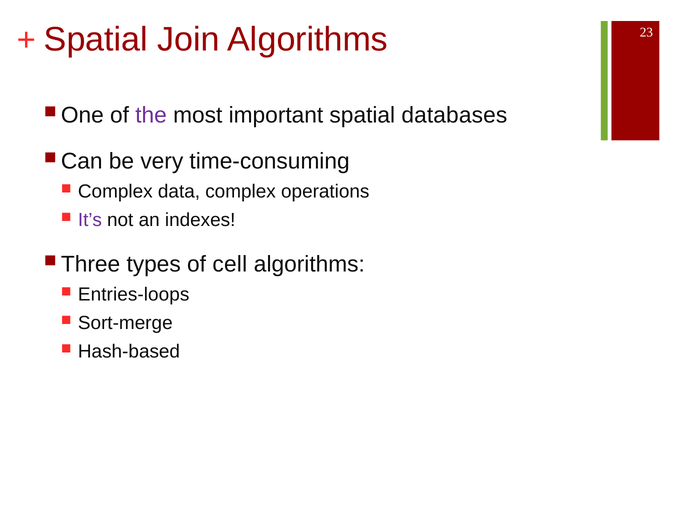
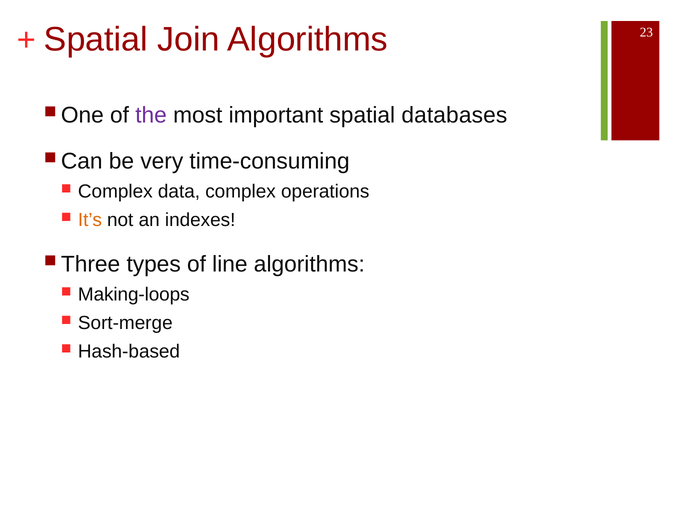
It’s colour: purple -> orange (90, 220)
cell: cell -> line (230, 264)
Entries-loops: Entries-loops -> Making-loops (134, 295)
